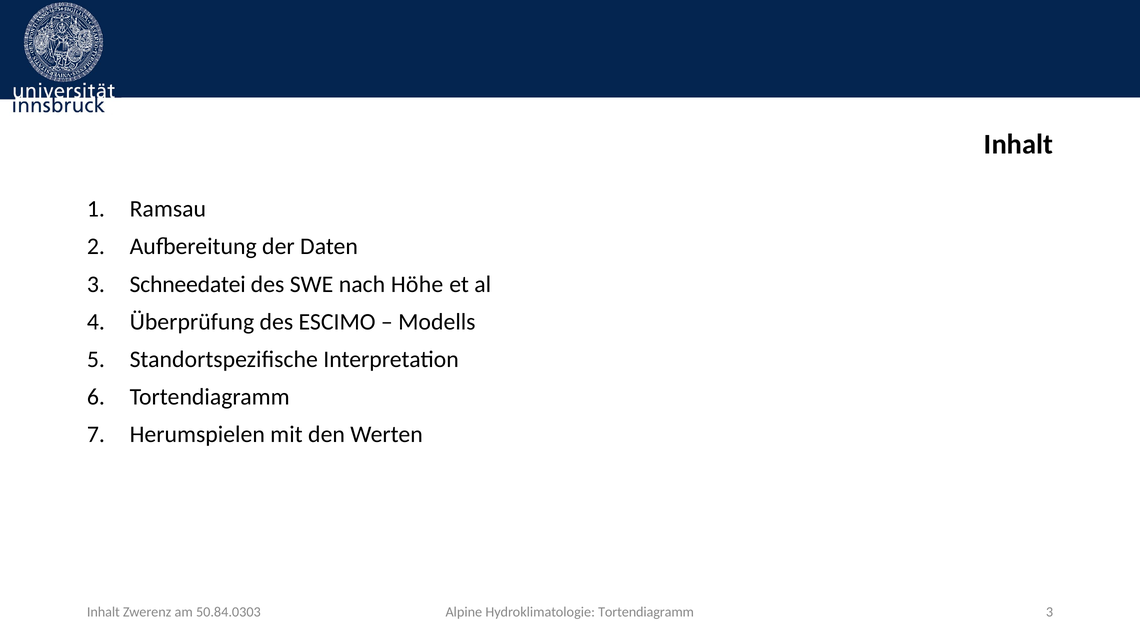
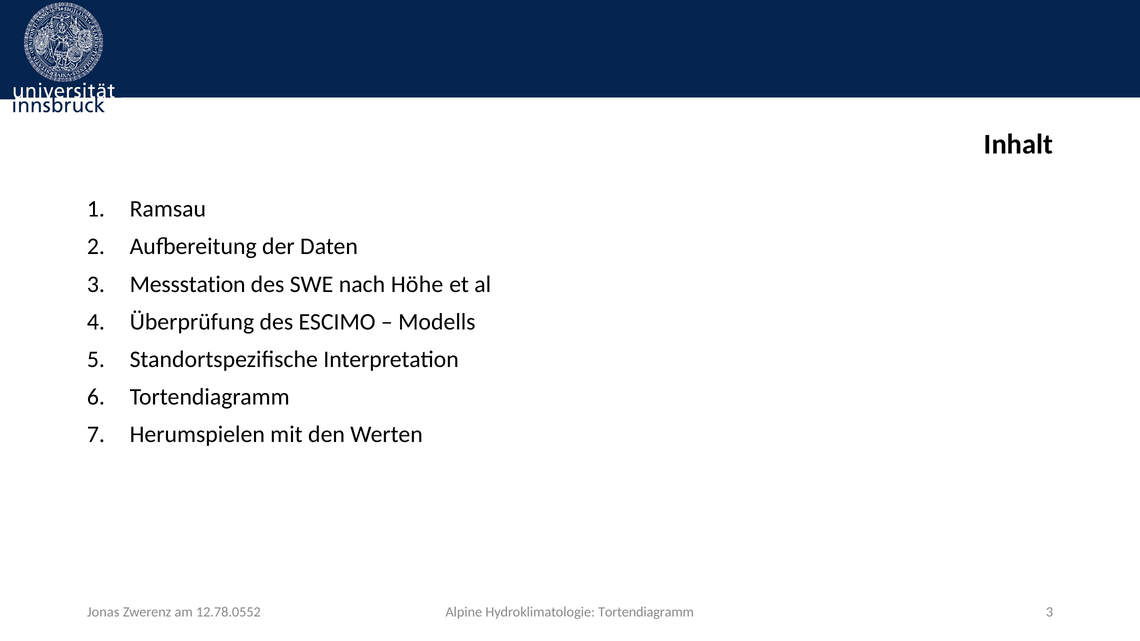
Schneedatei: Schneedatei -> Messstation (188, 284)
Inhalt: Inhalt -> Jonas (103, 612)
50.84.0303: 50.84.0303 -> 12.78.0552 (228, 612)
